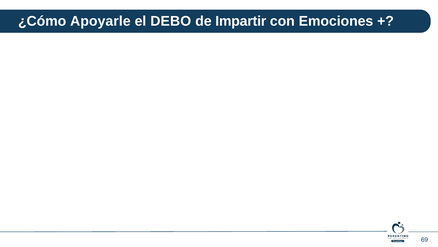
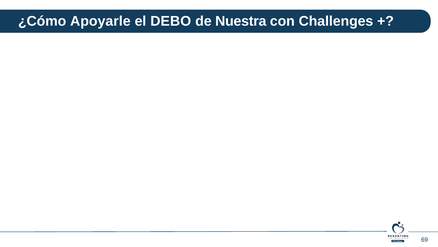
Impartir: Impartir -> Nuestra (241, 21)
Emociones: Emociones -> Challenges (336, 21)
